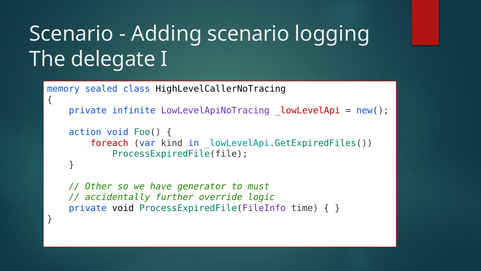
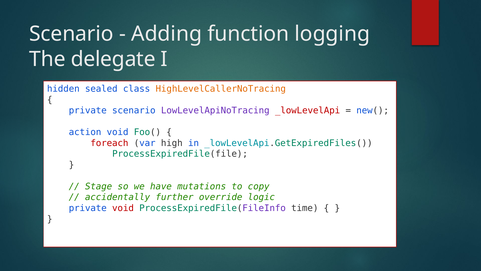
Adding scenario: scenario -> function (248, 34)
memory: memory -> hidden (63, 89)
HighLevelCallerNoTracing colour: black -> orange (221, 89)
private infinite: infinite -> scenario (134, 110)
kind: kind -> high (172, 143)
Other: Other -> Stage (99, 186)
generator: generator -> mutations (202, 186)
must: must -> copy (259, 186)
void colour: black -> red (123, 208)
